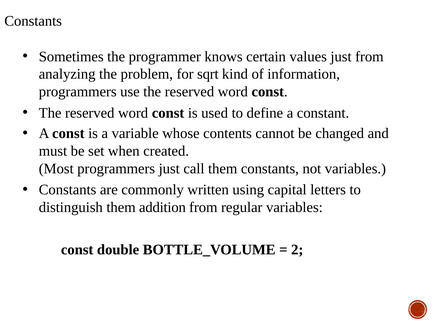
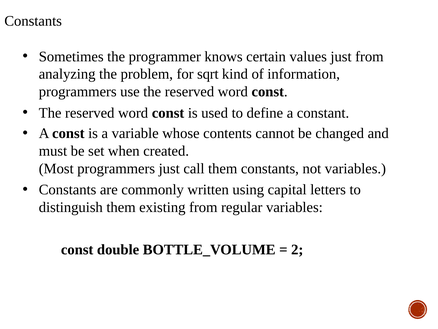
addition: addition -> existing (162, 207)
